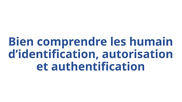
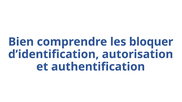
humain: humain -> bloquer (151, 42)
